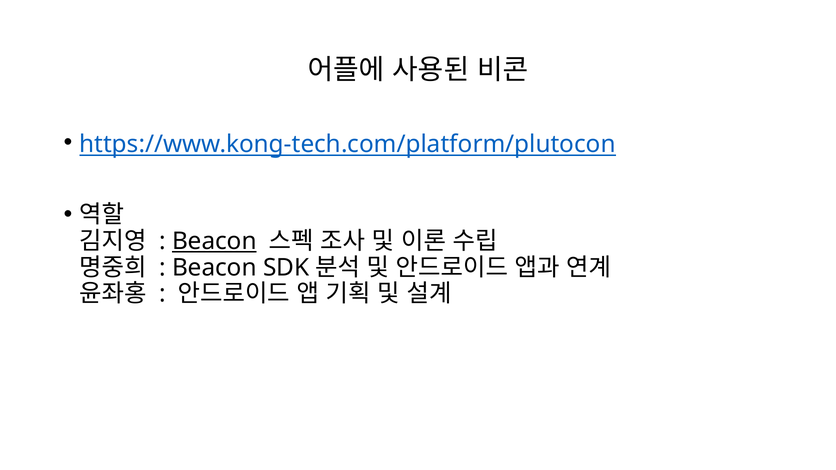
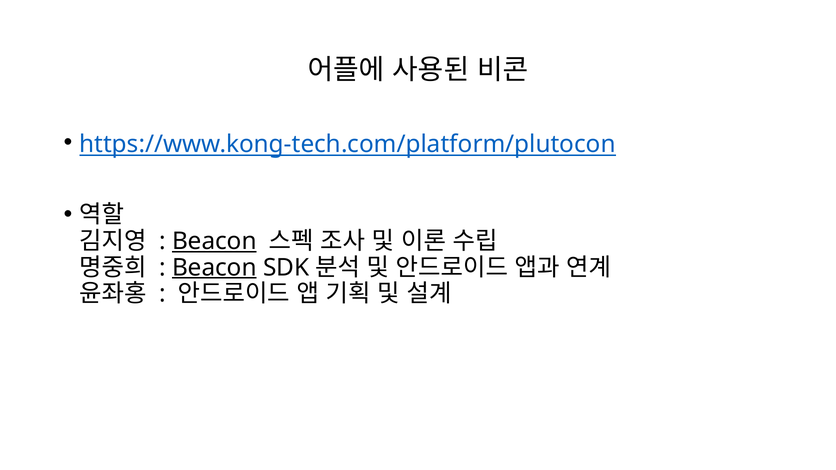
Beacon underline: none -> present (214, 268)
